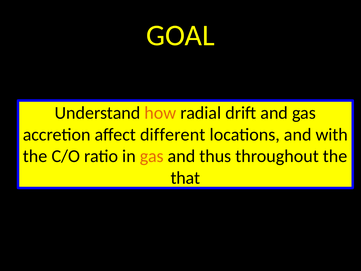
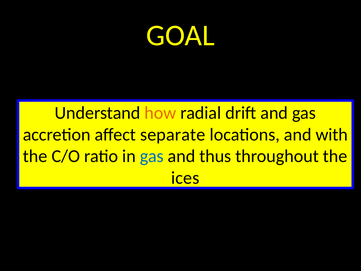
different: different -> separate (173, 134)
gas colour: orange -> blue (152, 156)
that: that -> ices (185, 178)
